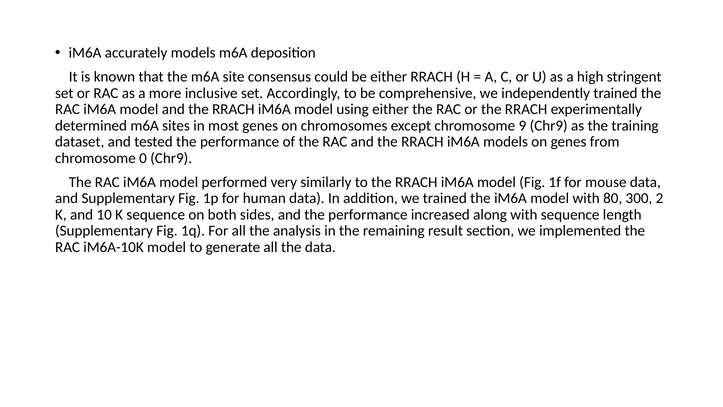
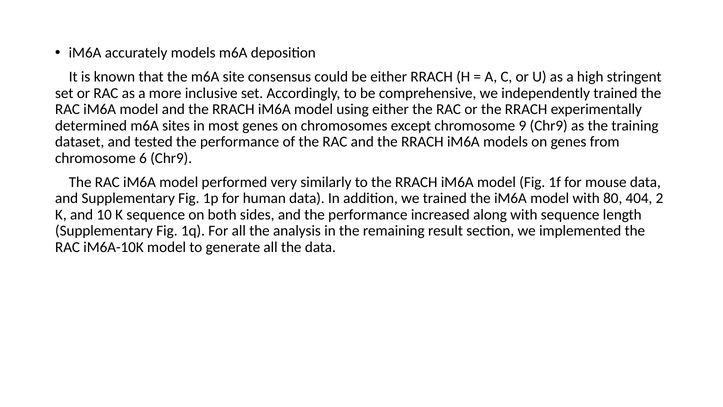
0: 0 -> 6 (143, 158)
300: 300 -> 404 (639, 198)
